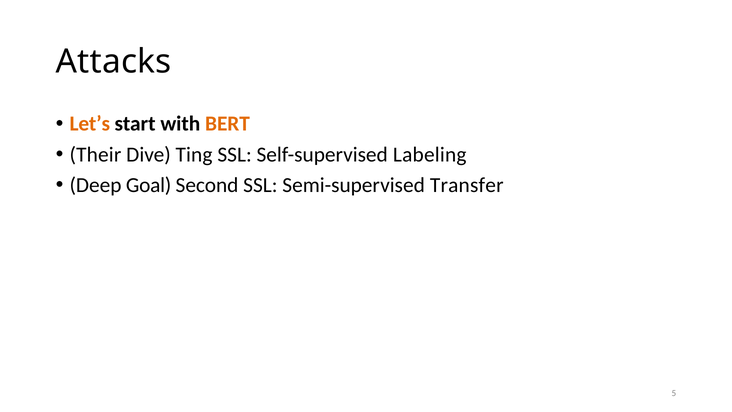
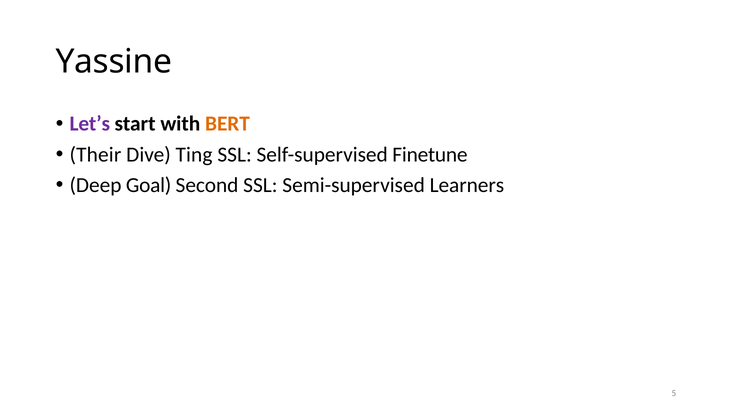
Attacks: Attacks -> Yassine (114, 61)
Let’s colour: orange -> purple (90, 124)
Labeling: Labeling -> Finetune (430, 154)
Transfer: Transfer -> Learners (467, 185)
